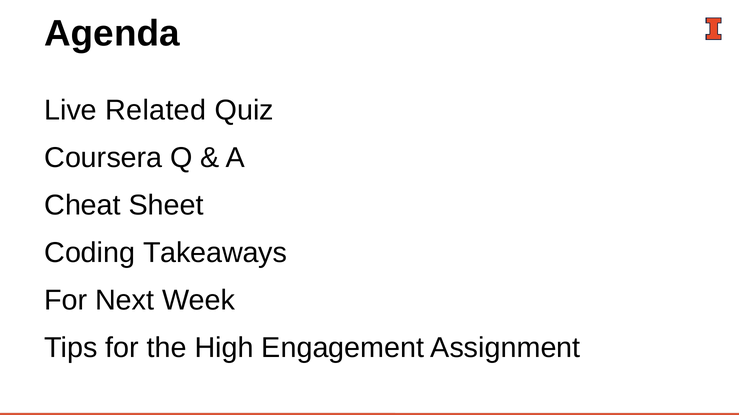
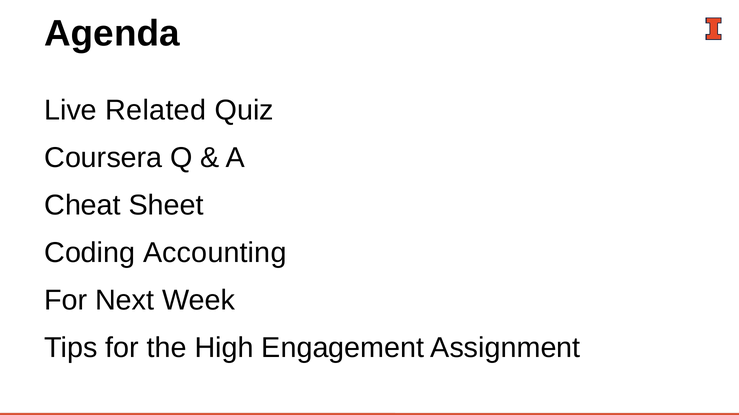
Takeaways: Takeaways -> Accounting (215, 253)
